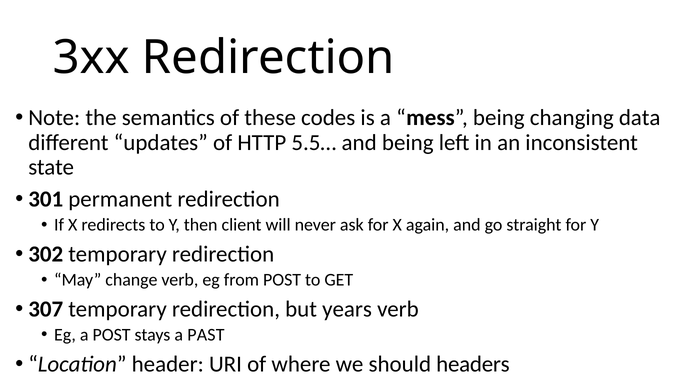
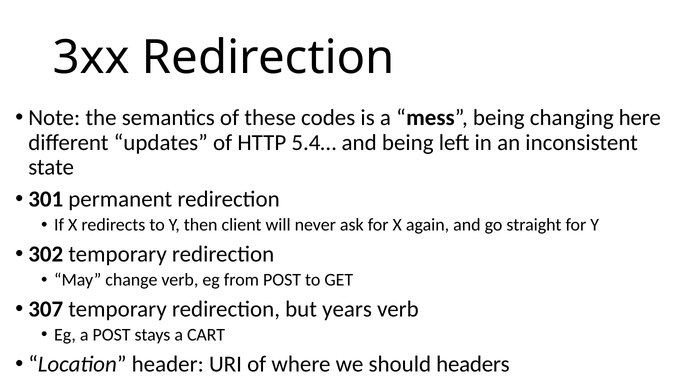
data: data -> here (640, 118)
5.5…: 5.5… -> 5.4… (314, 143)
PAST: PAST -> CART (206, 335)
